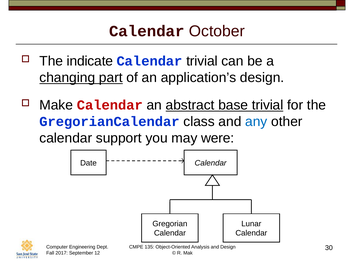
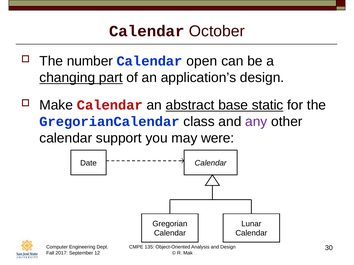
indicate: indicate -> number (90, 61)
Calendar trivial: trivial -> open (202, 61)
base trivial: trivial -> static (268, 105)
any colour: blue -> purple (256, 122)
